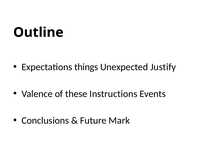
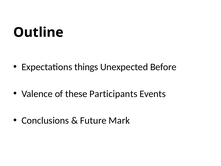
Justify: Justify -> Before (163, 67)
Instructions: Instructions -> Participants (113, 94)
